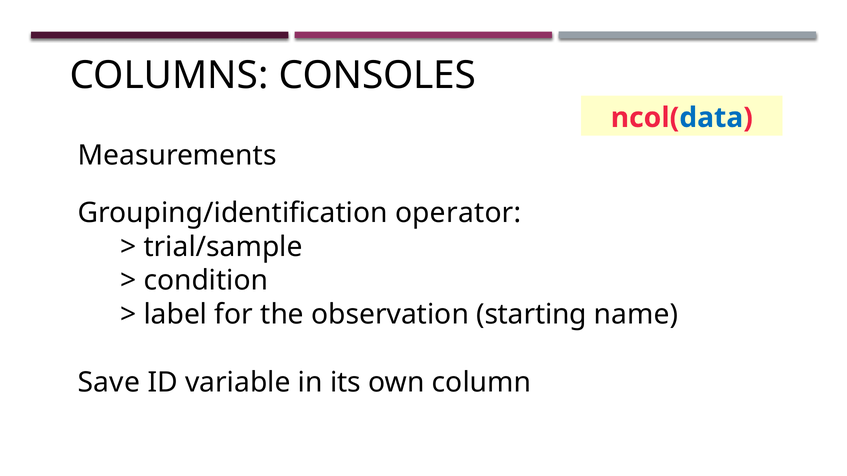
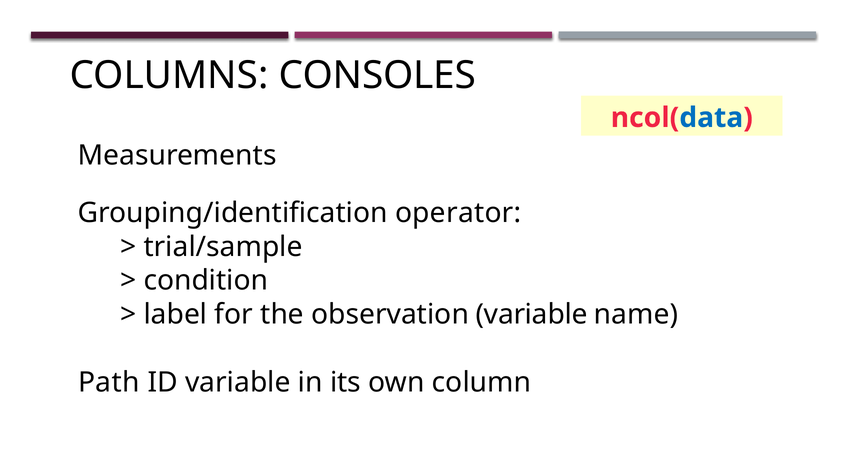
observation starting: starting -> variable (532, 315)
Save: Save -> Path (109, 383)
